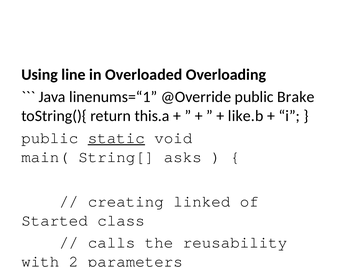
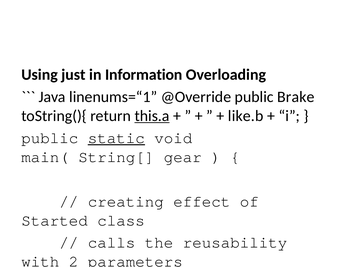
Using line: line -> just (74, 75)
Overloaded: Overloaded -> Information (144, 75)
this.a underline: none -> present (152, 116)
asks: asks -> gear (183, 157)
linked: linked -> effect (202, 201)
